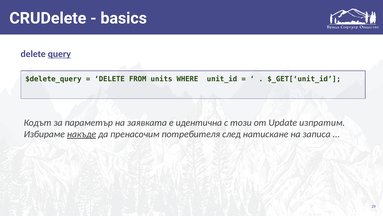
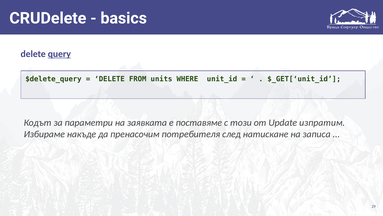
параметър: параметър -> параметри (89, 122)
идентична: идентична -> поставяме (199, 122)
накъде underline: present -> none (82, 134)
